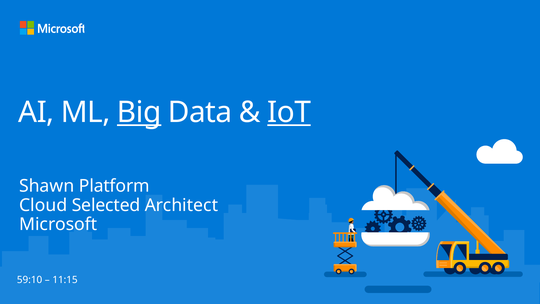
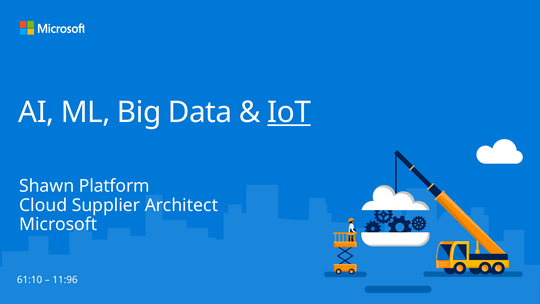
Big underline: present -> none (139, 112)
Selected: Selected -> Supplier (106, 205)
59:10: 59:10 -> 61:10 (30, 280)
11:15: 11:15 -> 11:96 (65, 280)
